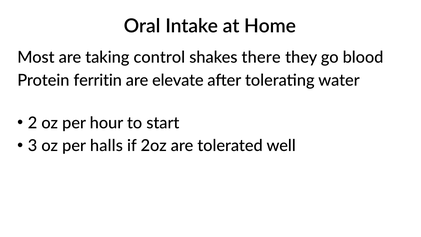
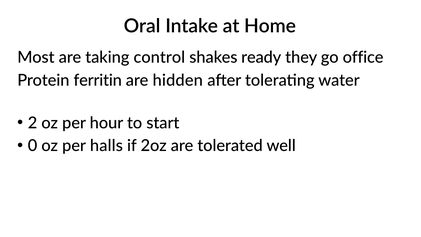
there: there -> ready (261, 57)
blood: blood -> office (363, 57)
elevate: elevate -> hidden (178, 80)
3: 3 -> 0 (33, 146)
